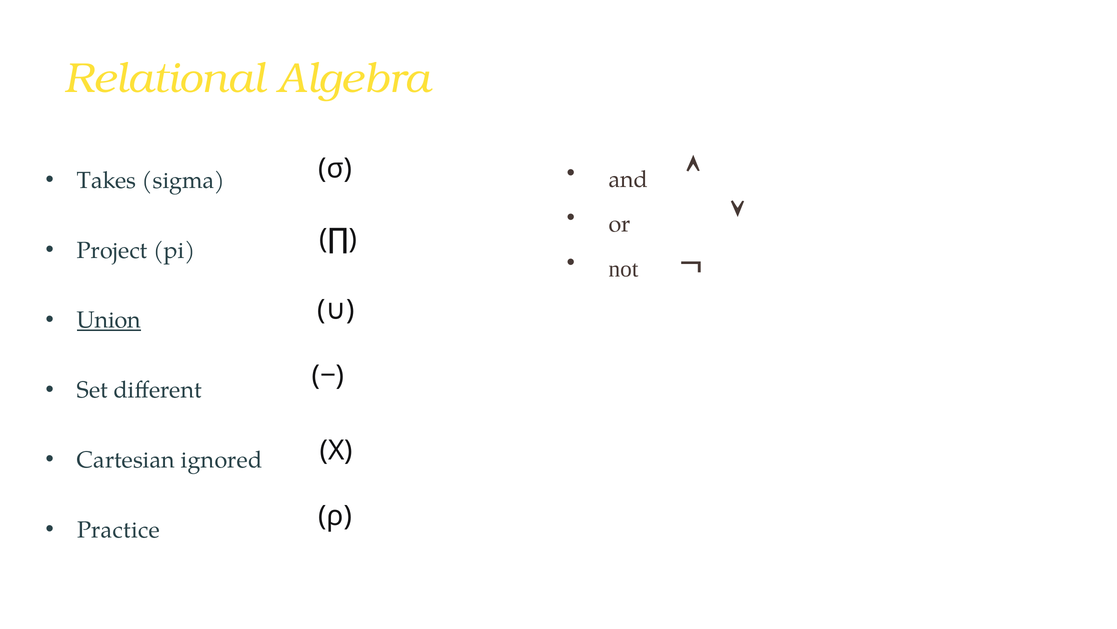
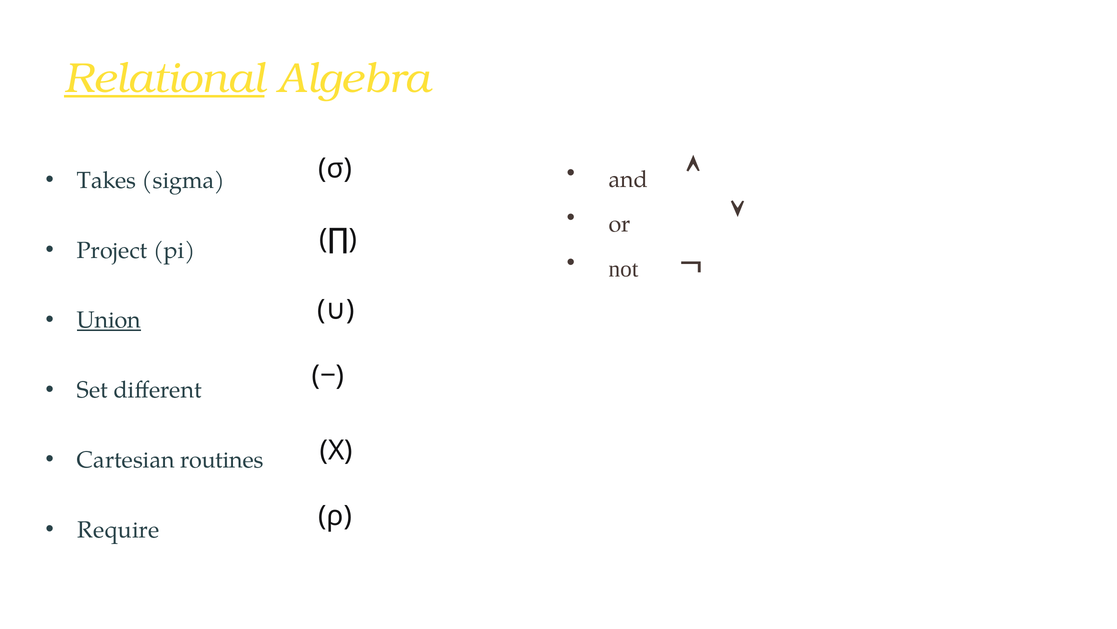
Relational underline: none -> present (164, 78)
ignored: ignored -> routines (222, 460)
Practice: Practice -> Require (118, 529)
